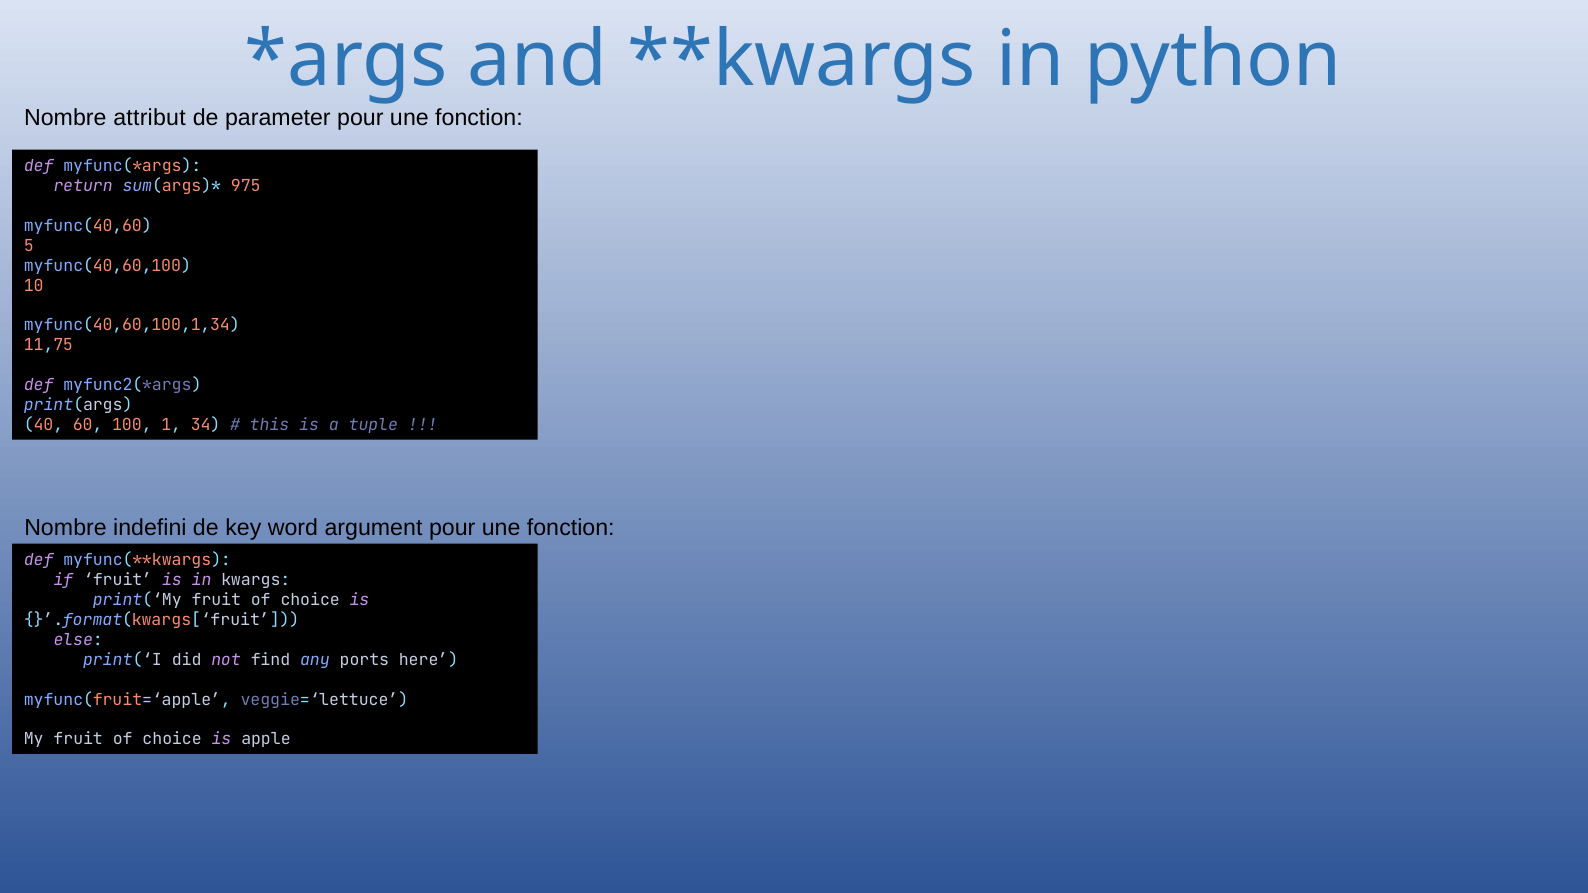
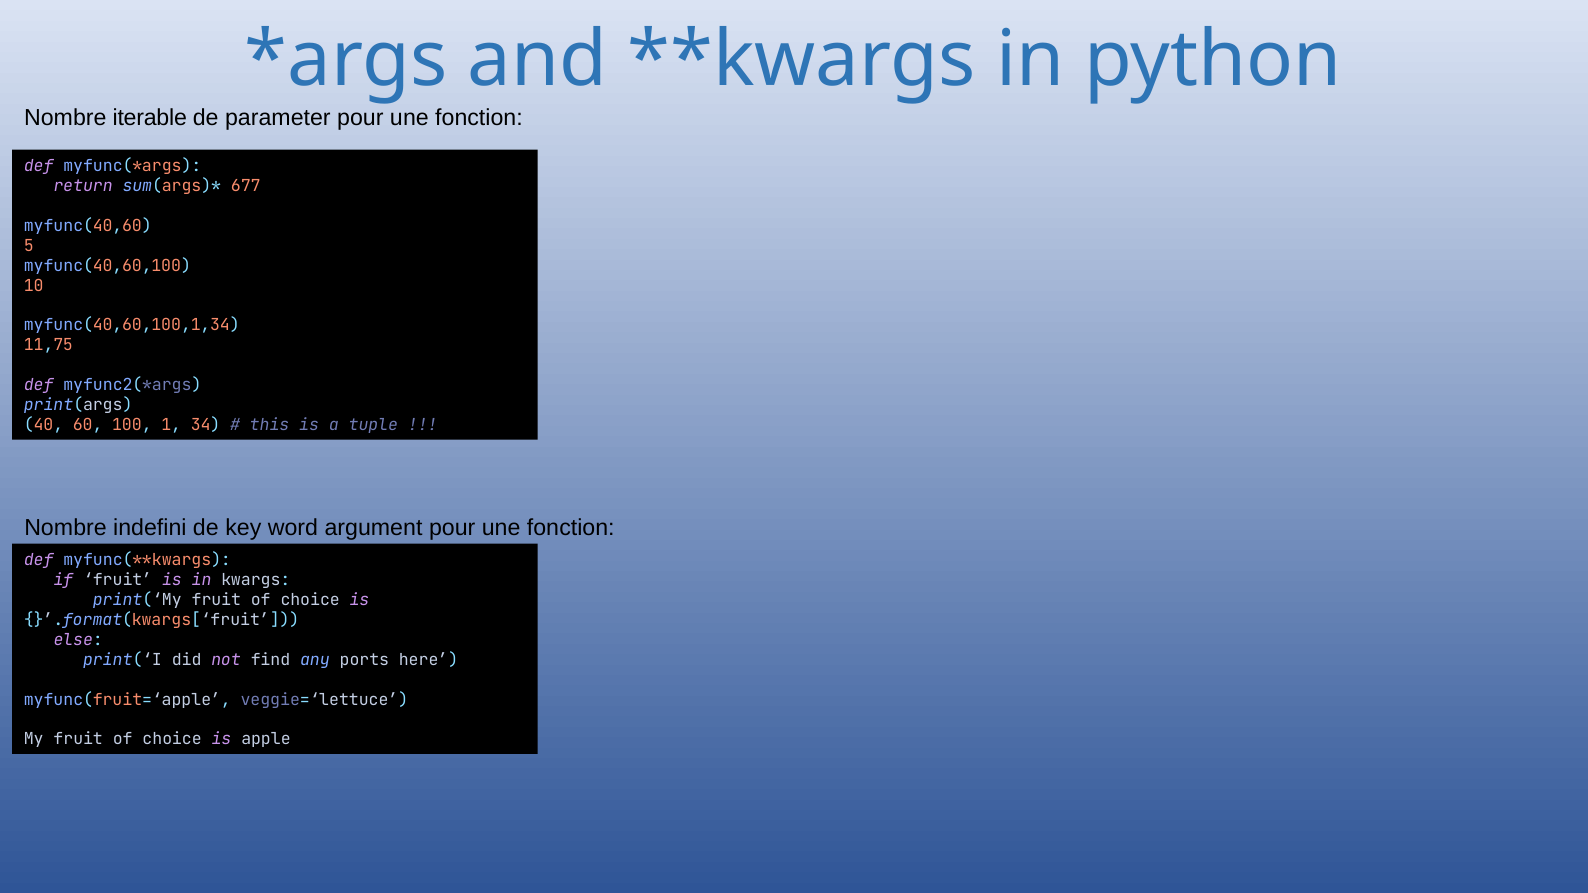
attribut: attribut -> iterable (150, 118)
975: 975 -> 677 (246, 186)
